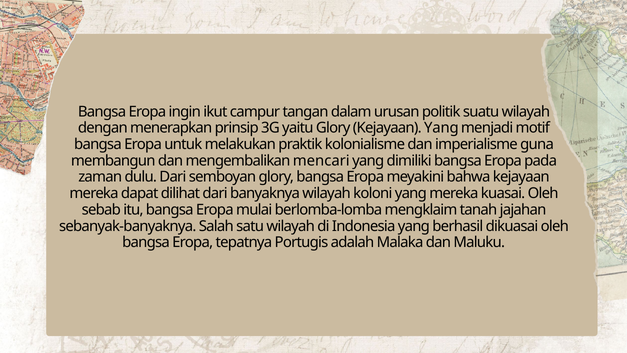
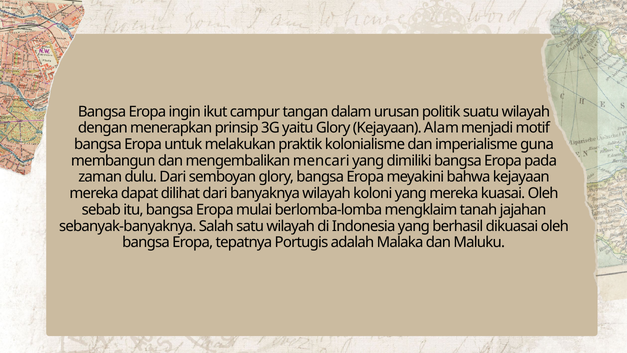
Kejayaan Yang: Yang -> Alam (441, 128)
